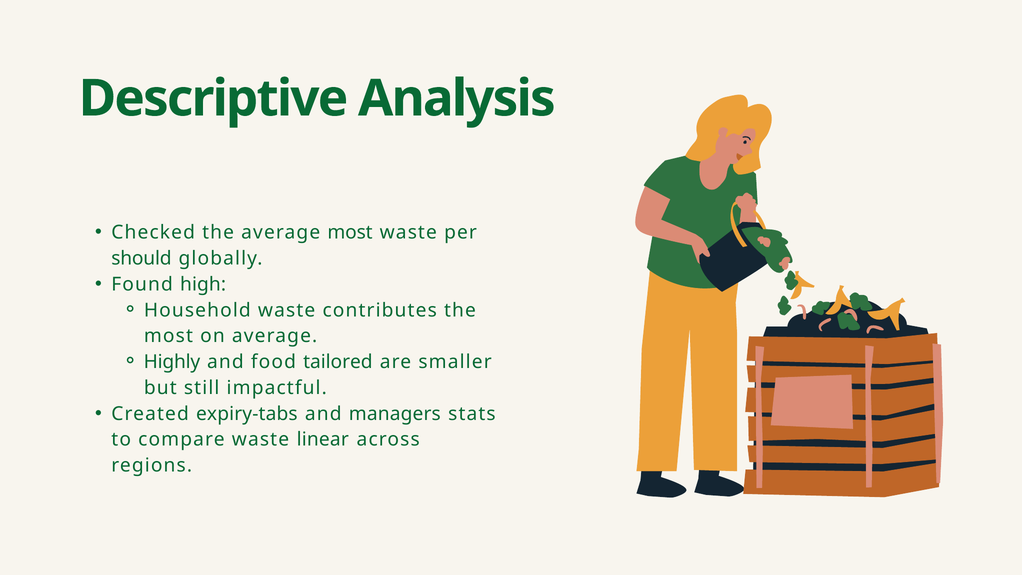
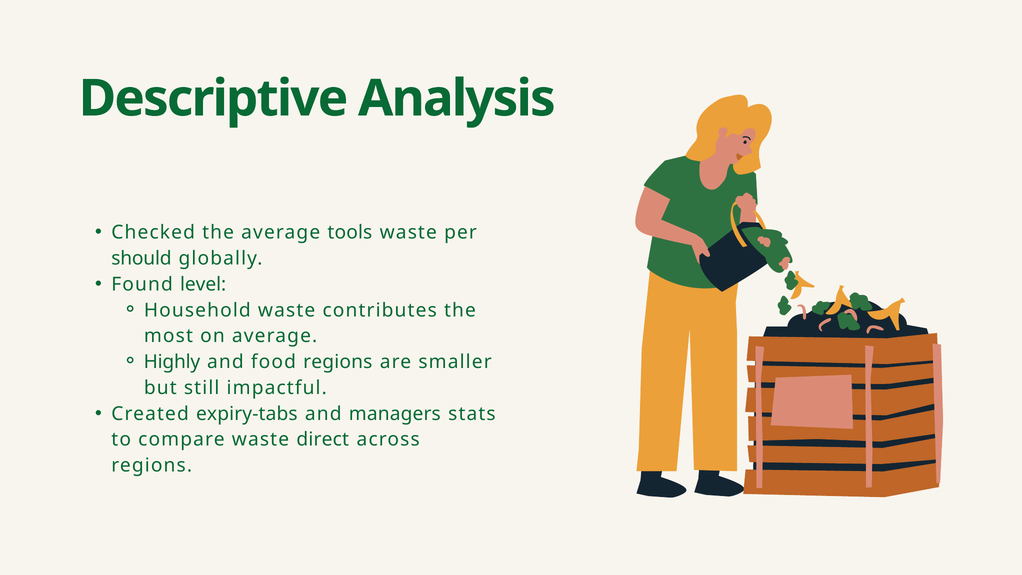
average most: most -> tools (350, 233)
high: high -> level (203, 284)
food tailored: tailored -> regions (338, 362)
linear: linear -> direct (323, 440)
